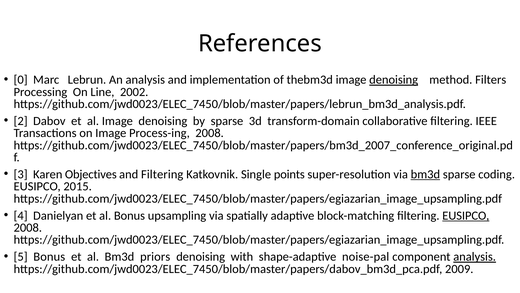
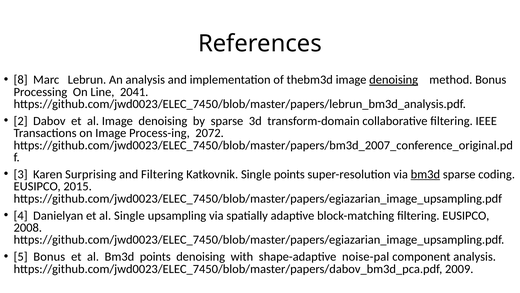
0: 0 -> 8 (21, 80)
method Filters: Filters -> Bonus (491, 80)
2002: 2002 -> 2041 (134, 92)
Process-ing 2008: 2008 -> 2072 (210, 133)
Objectives: Objectives -> Surprising (91, 174)
al Bonus: Bonus -> Single (129, 215)
EUSIPCO underline: present -> none (466, 215)
Bm3d priors: priors -> points (155, 256)
analysis underline: present -> none (475, 256)
